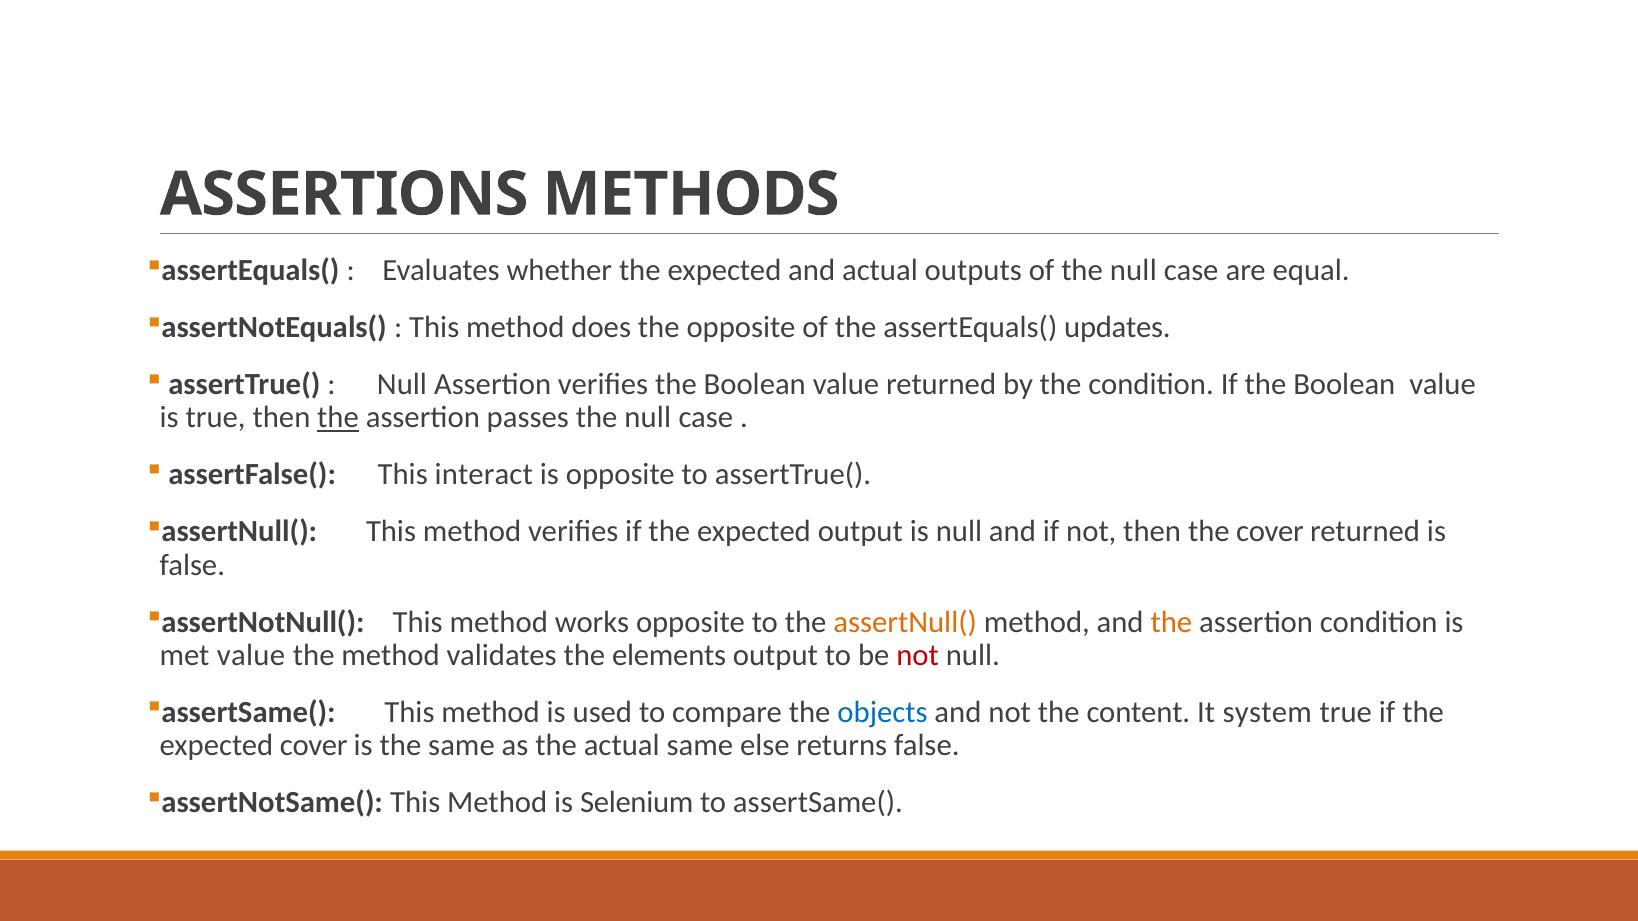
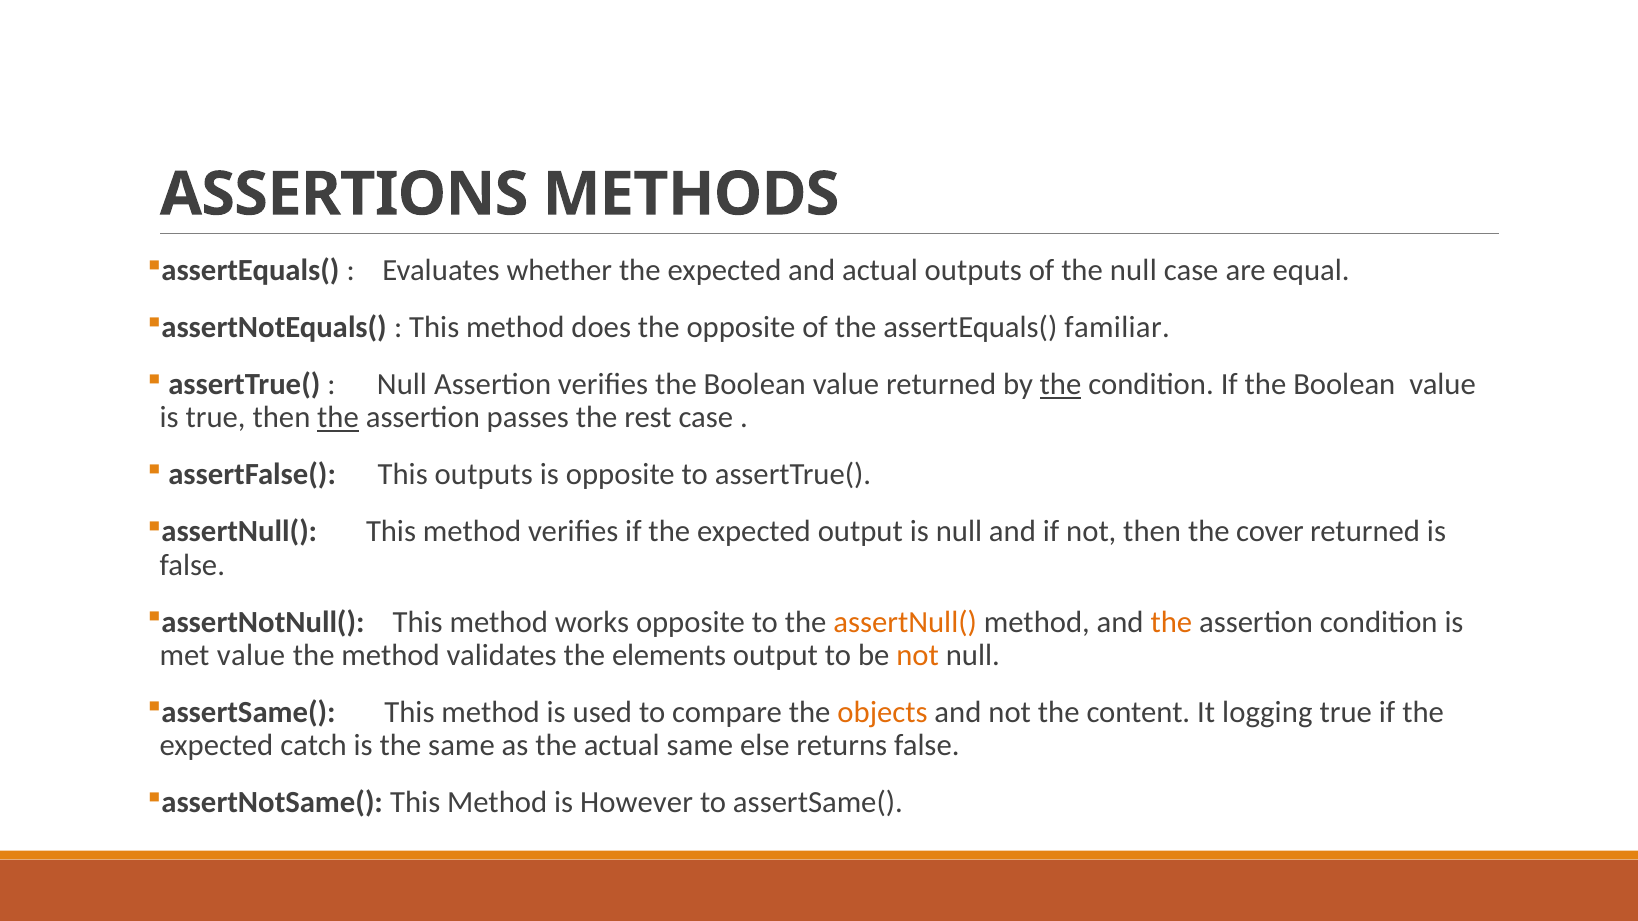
updates: updates -> familiar (1117, 328)
the underline: none -> present (1061, 385)
passes the null: null -> rest (648, 418)
This interact: interact -> outputs (484, 475)
not colour: red -> orange (918, 655)
objects colour: blue -> orange (883, 712)
system: system -> logging (1267, 712)
expected cover: cover -> catch (314, 746)
Selenium: Selenium -> However (636, 803)
